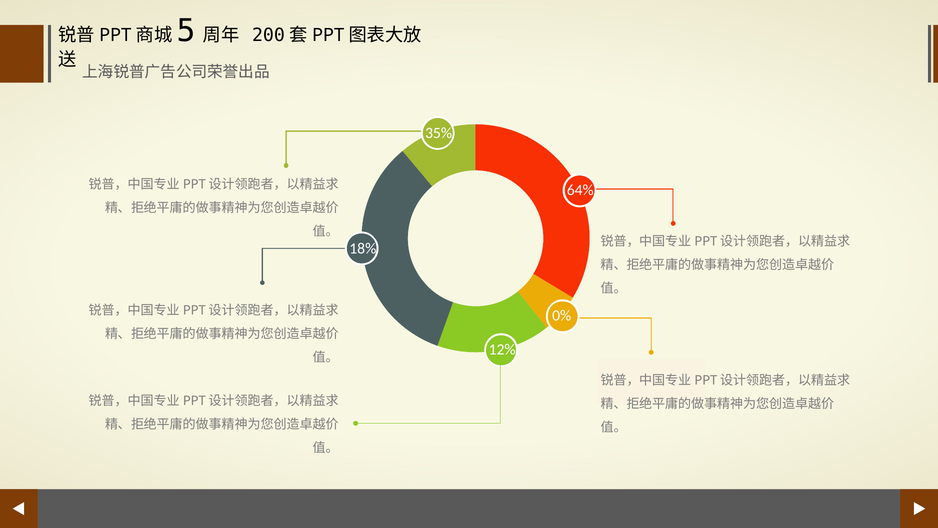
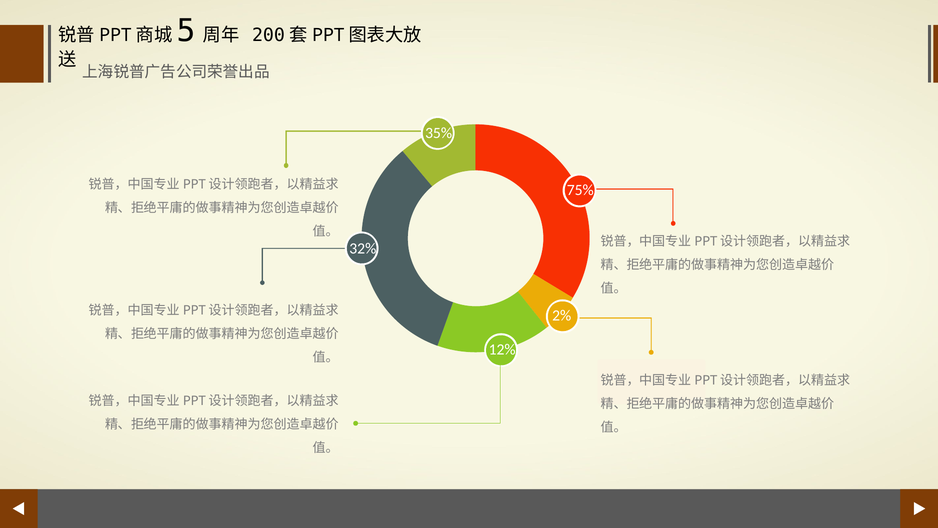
64%: 64% -> 75% (580, 190)
18%: 18% -> 32% (363, 248)
0%: 0% -> 2% (562, 315)
